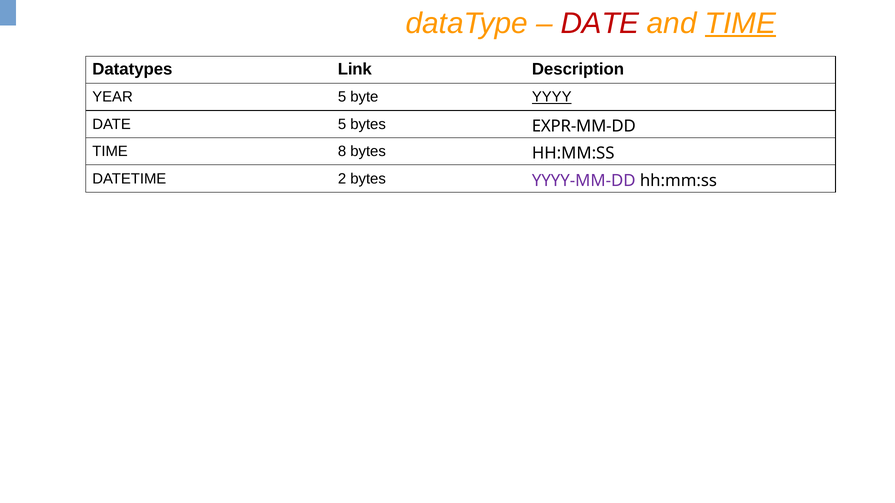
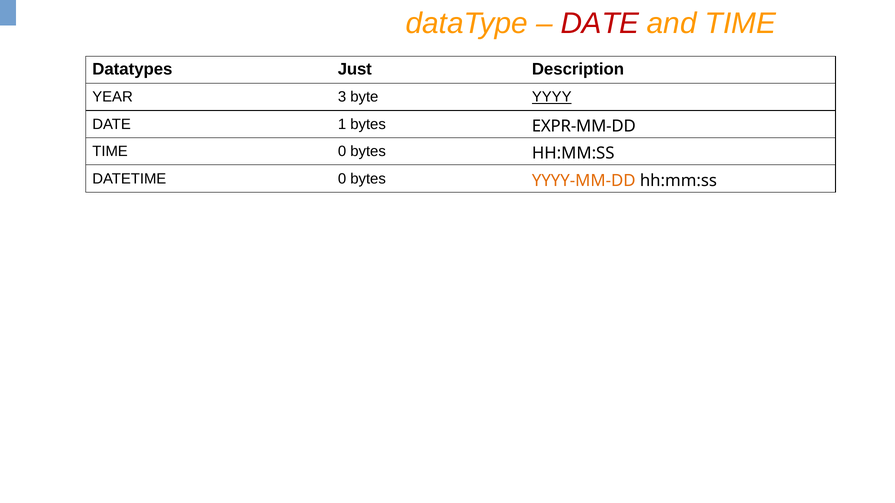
TIME underline: present -> none (741, 23)
Link: Link -> Just (355, 69)
YEAR 5: 5 -> 3 (342, 97)
DATE 5: 5 -> 1 (342, 124)
TIME 8: 8 -> 0 (342, 152)
DATETIME 2: 2 -> 0 (342, 179)
YYYY-MM-DD colour: purple -> orange (584, 181)
